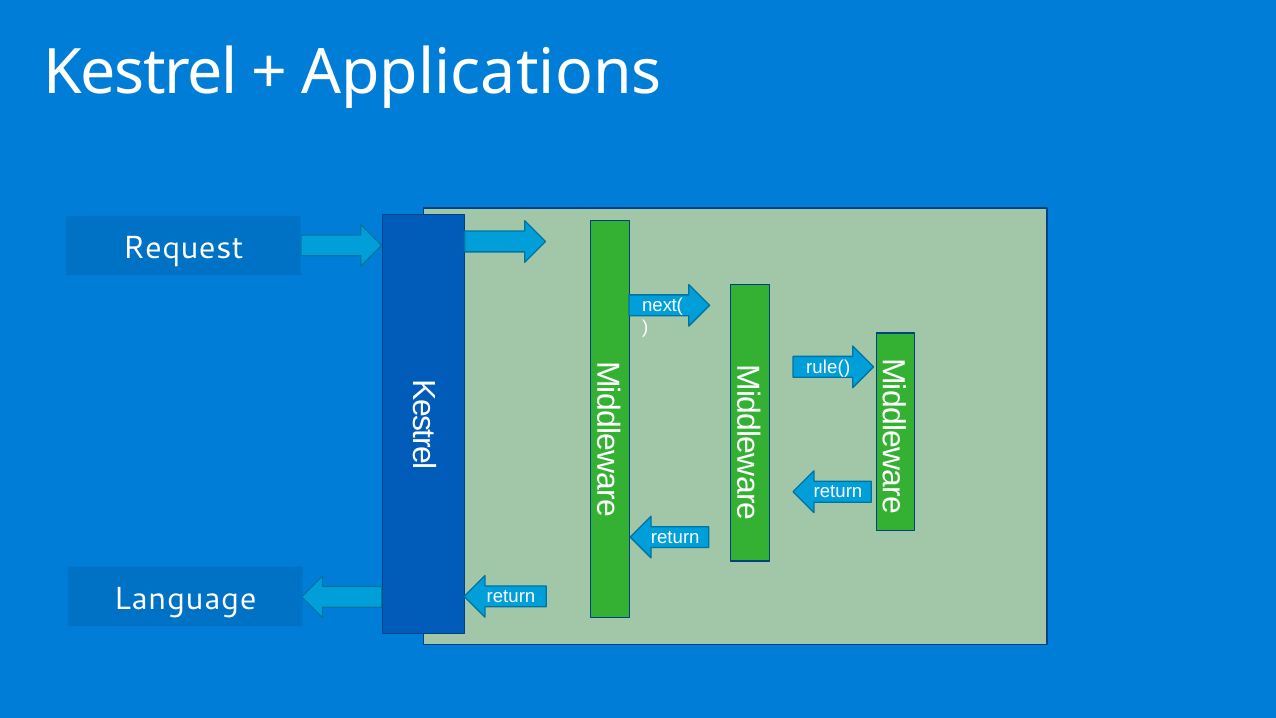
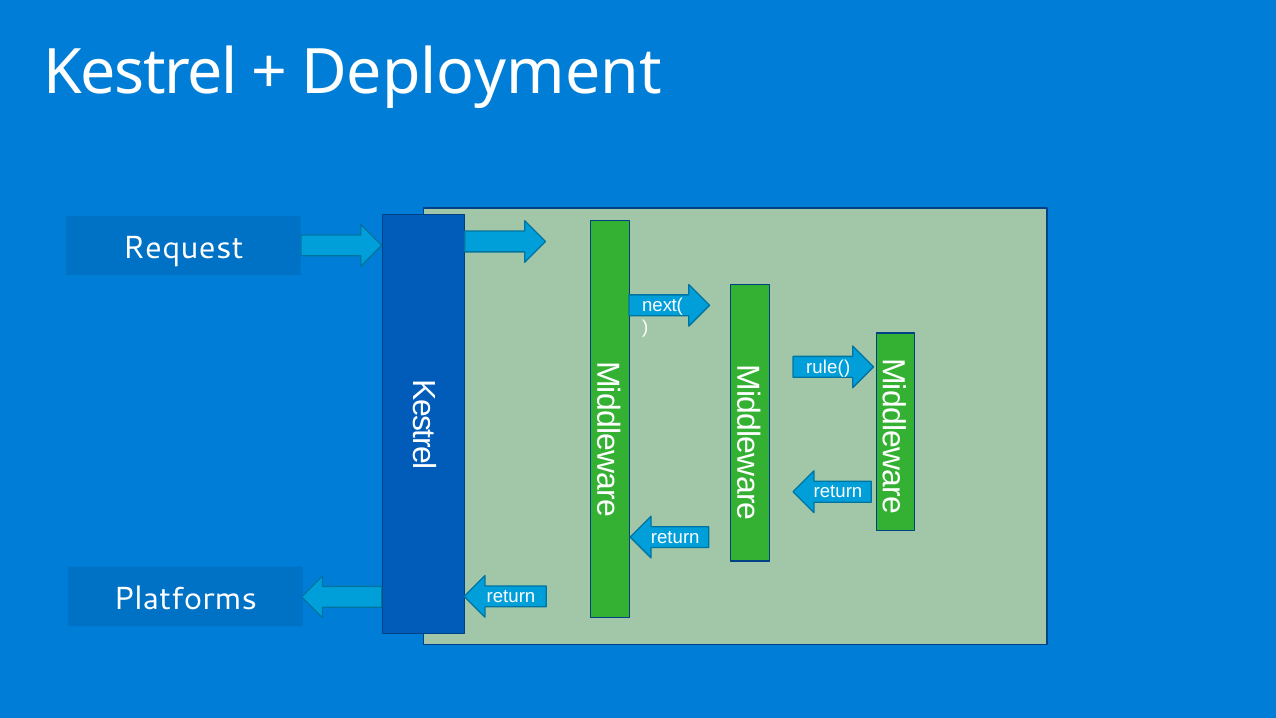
Applications: Applications -> Deployment (481, 73)
Language: Language -> Platforms (185, 599)
